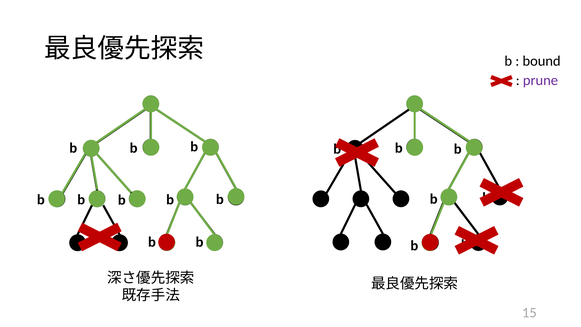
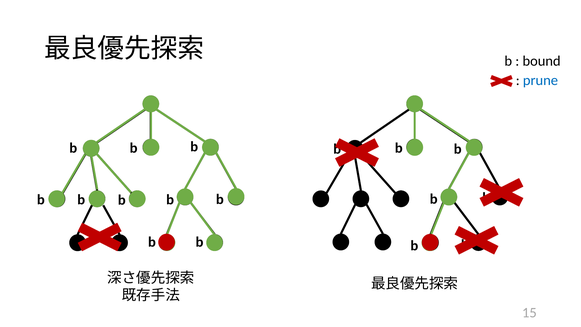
prune colour: purple -> blue (540, 80)
